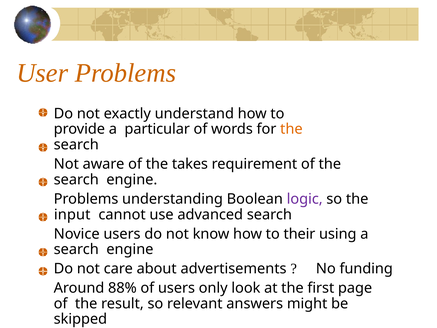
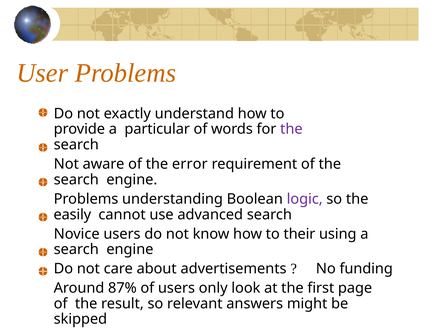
the colour: orange -> purple (291, 129)
takes: takes -> error (190, 164)
input: input -> easily (72, 215)
88%: 88% -> 87% (122, 288)
